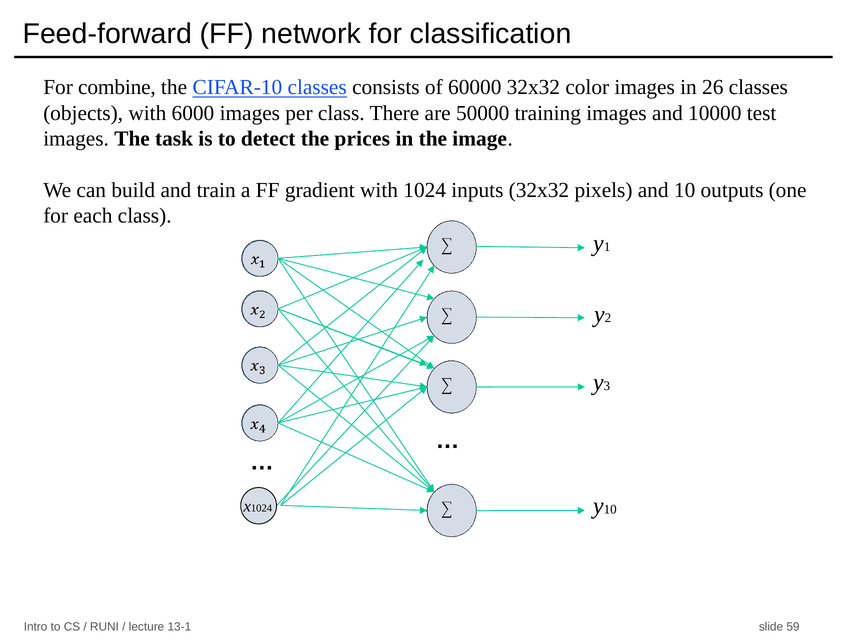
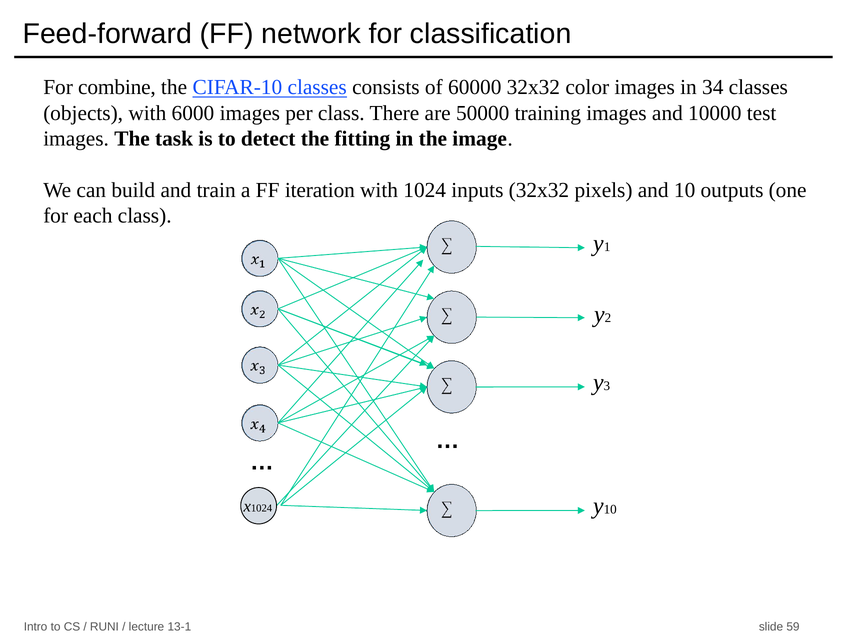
26: 26 -> 34 (713, 87)
prices: prices -> fitting (362, 139)
gradient: gradient -> iteration (320, 190)
